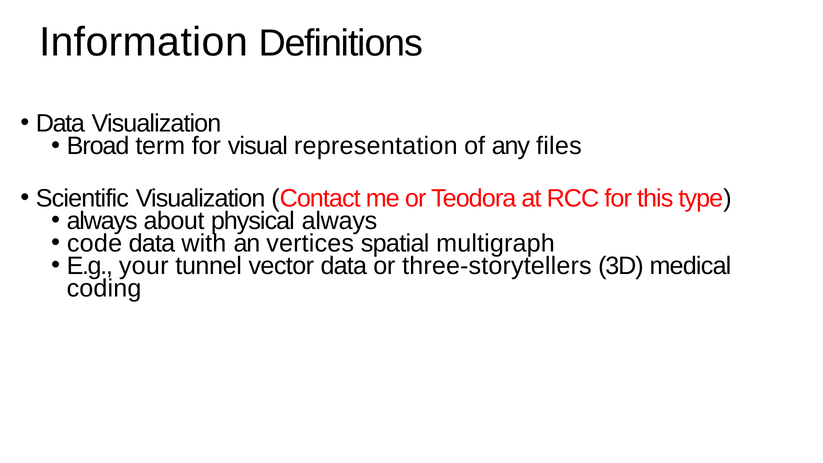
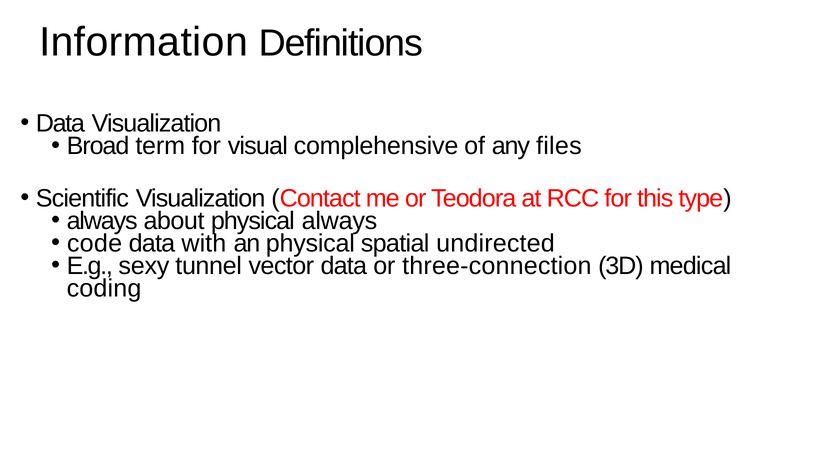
representation: representation -> complehensive (376, 146)
an vertices: vertices -> physical (310, 243)
multigraph: multigraph -> undirected (495, 243)
your: your -> sexy (144, 266)
three-storytellers: three-storytellers -> three-connection (497, 266)
